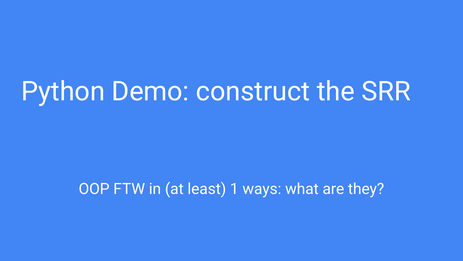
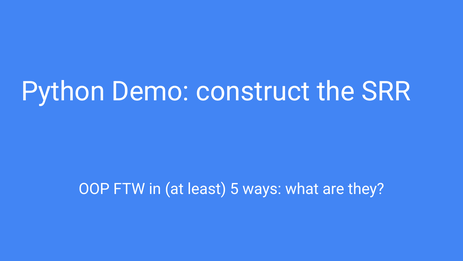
1: 1 -> 5 (234, 189)
